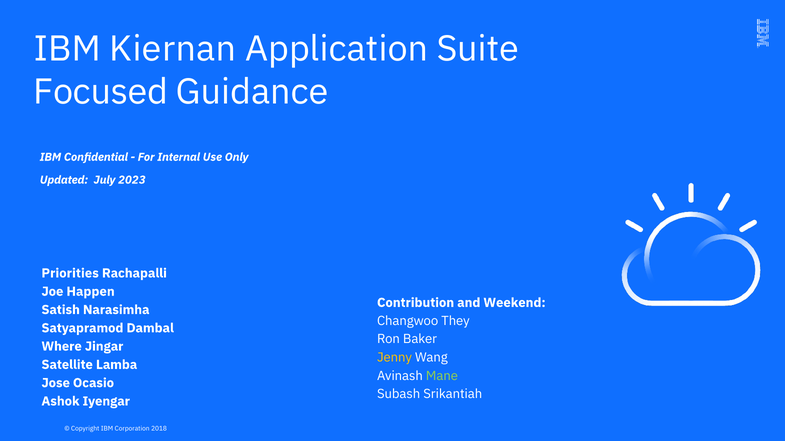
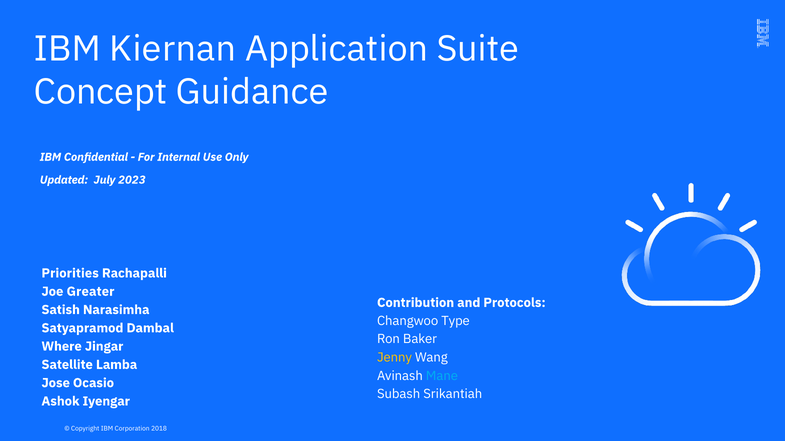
Focused: Focused -> Concept (101, 92)
Happen: Happen -> Greater (91, 292)
Weekend: Weekend -> Protocols (515, 303)
They: They -> Type (456, 321)
Mane colour: light green -> light blue (442, 376)
